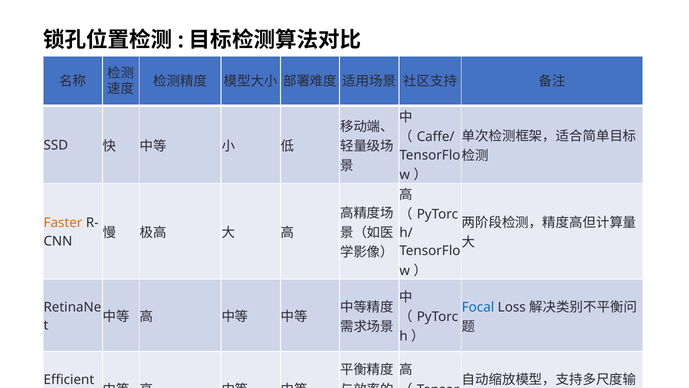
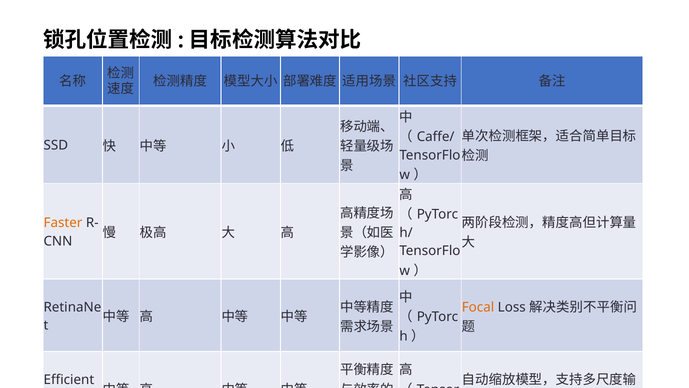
Focal colour: blue -> orange (478, 307)
